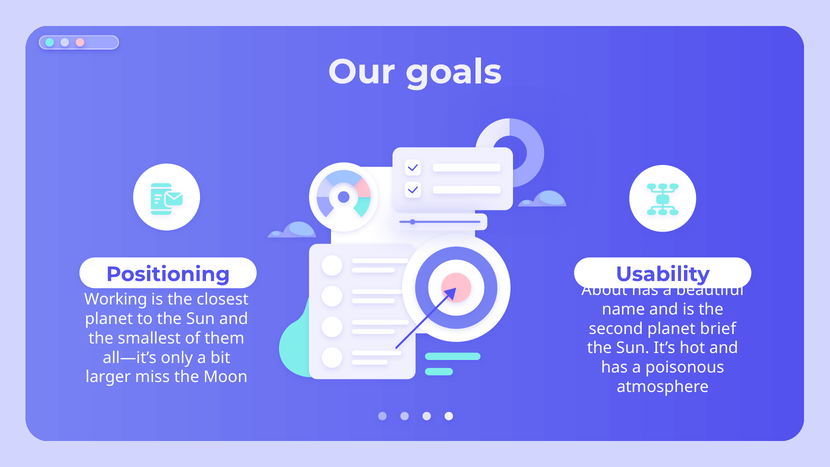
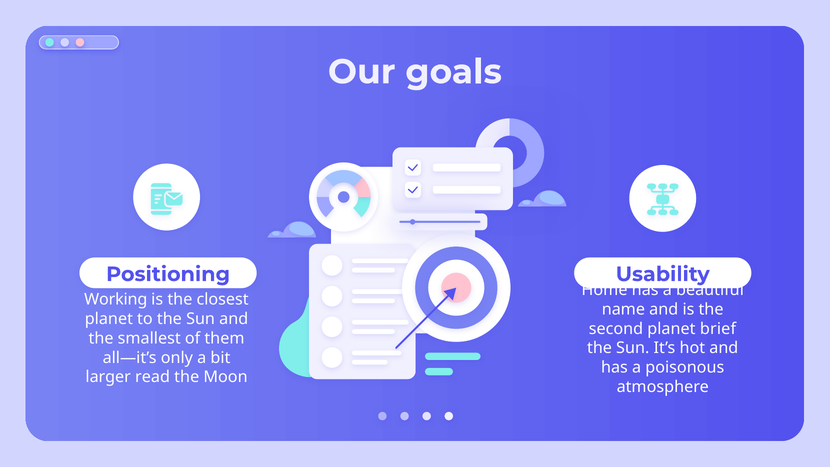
About: About -> Home (604, 290)
miss: miss -> read (153, 377)
